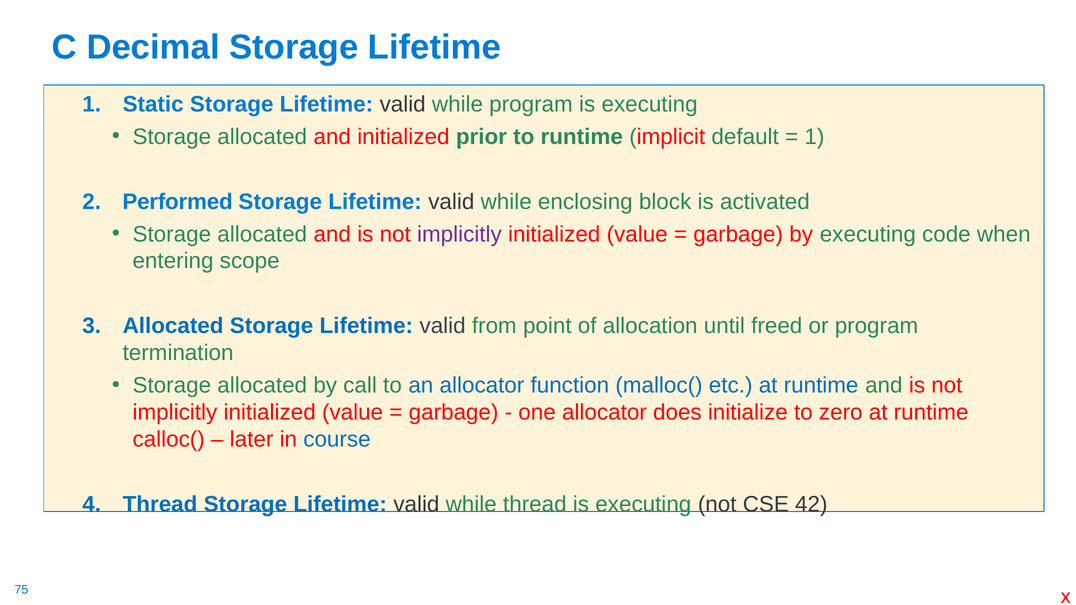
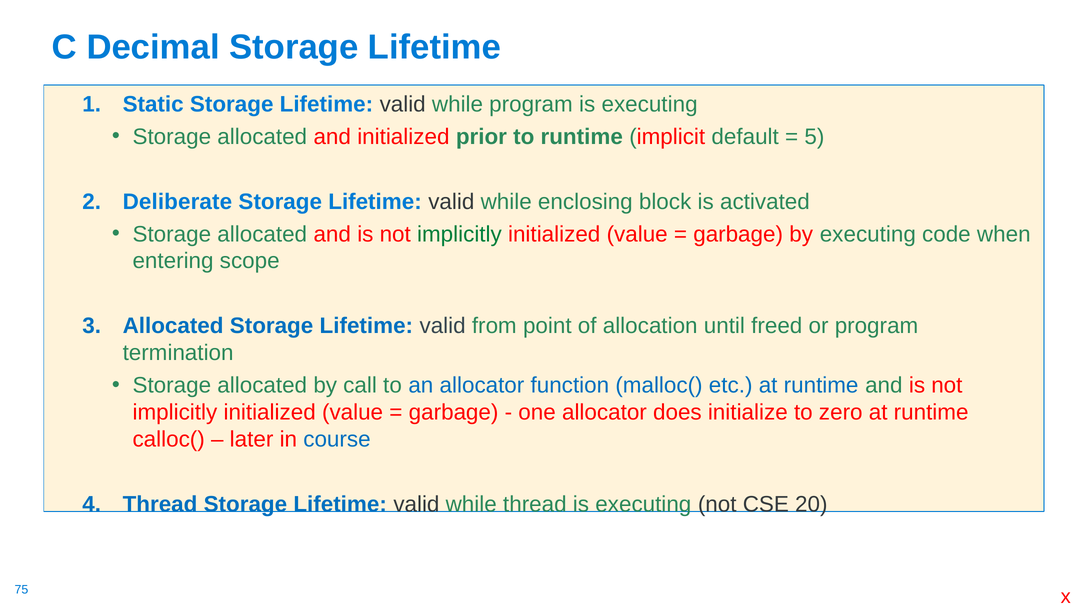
1: 1 -> 5 (814, 137)
Performed: Performed -> Deliberate (177, 202)
implicitly colour: purple -> green (459, 234)
42: 42 -> 20 (811, 504)
